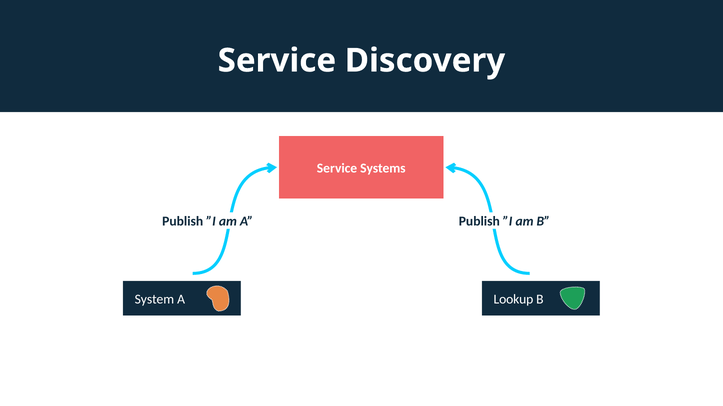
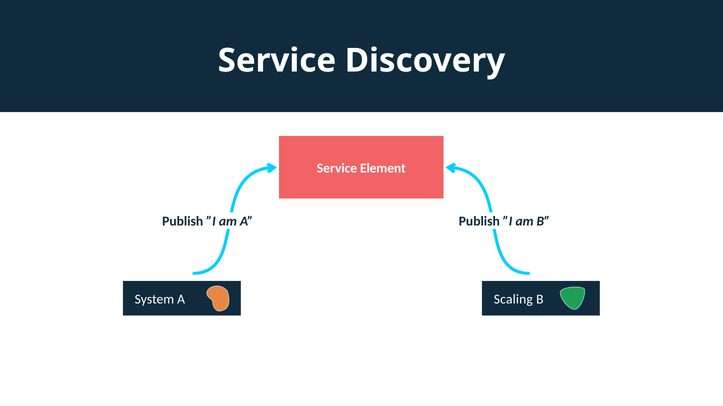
Systems: Systems -> Element (383, 168)
Lookup: Lookup -> Scaling (513, 300)
